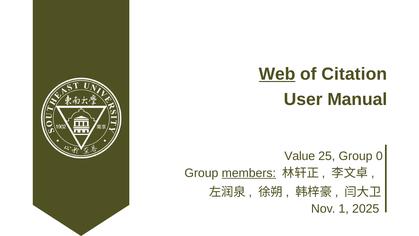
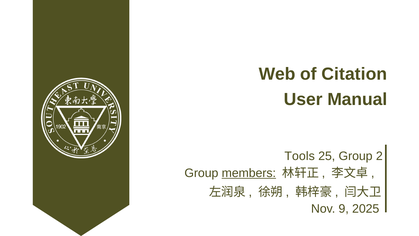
Web underline: present -> none (277, 74)
Value: Value -> Tools (300, 156)
0: 0 -> 2 (379, 156)
1: 1 -> 9 (344, 208)
